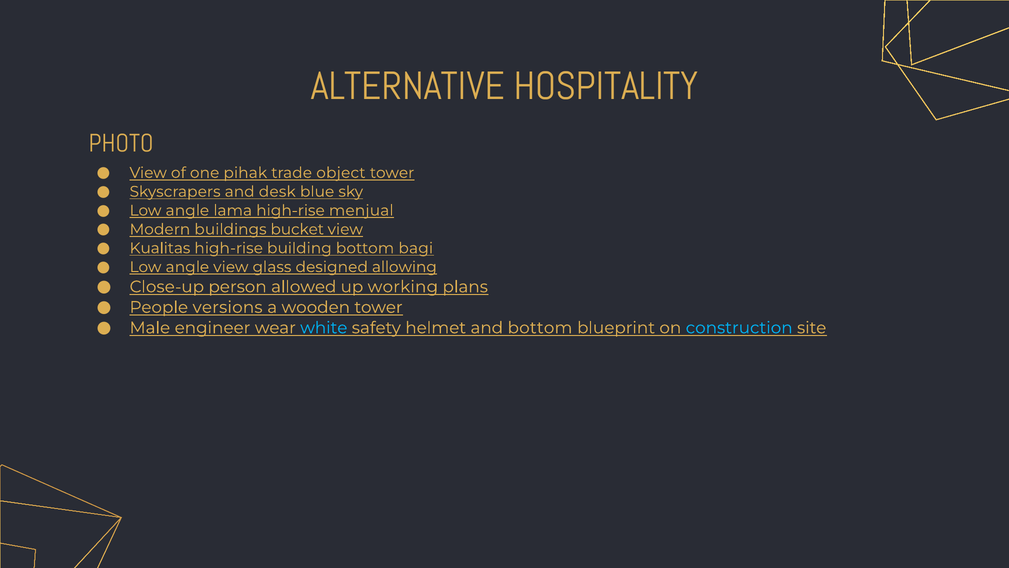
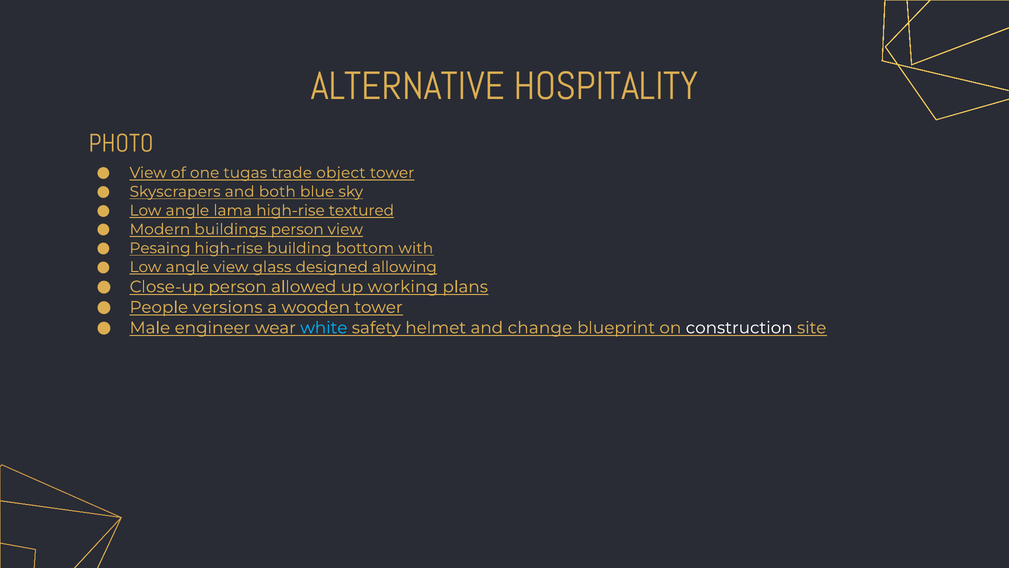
pihak: pihak -> tugas (245, 173)
desk: desk -> both (277, 192)
menjual: menjual -> textured (361, 210)
buildings bucket: bucket -> person (297, 229)
Kualitas: Kualitas -> Pesaing (160, 248)
bagi: bagi -> with (416, 248)
and bottom: bottom -> change (540, 328)
construction colour: light blue -> white (739, 328)
